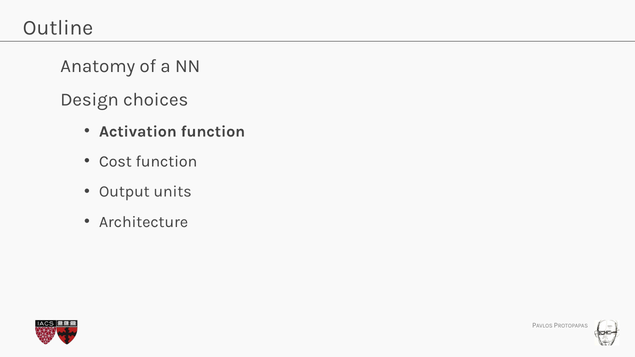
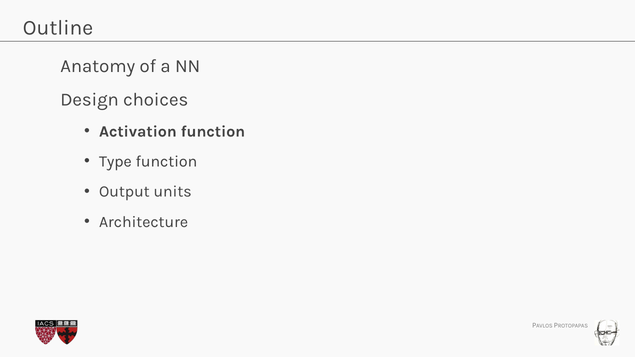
Cost: Cost -> Type (115, 162)
